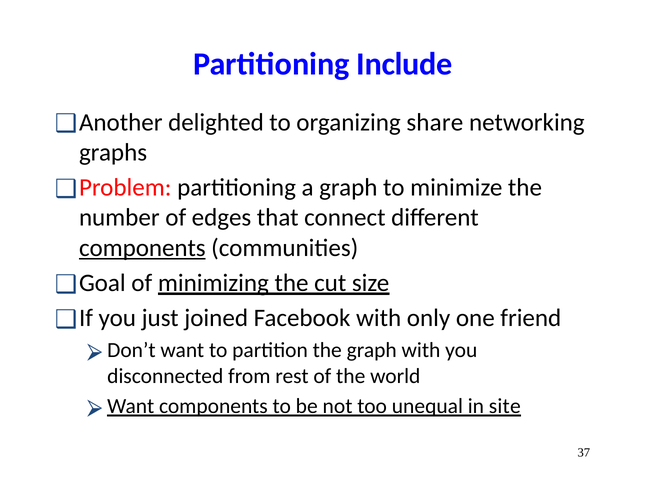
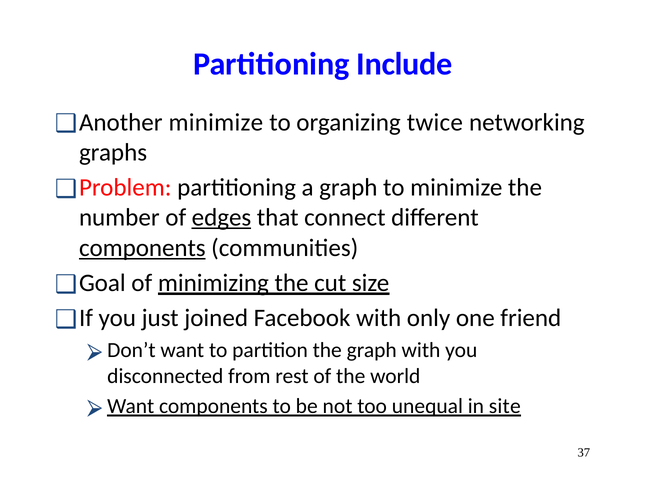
delighted: delighted -> minimize (216, 122)
share: share -> twice (435, 122)
edges underline: none -> present (222, 218)
